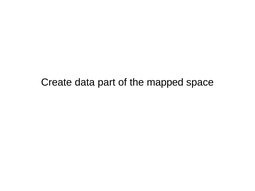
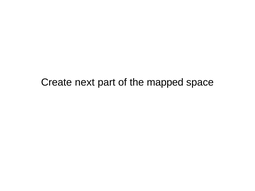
data: data -> next (85, 82)
